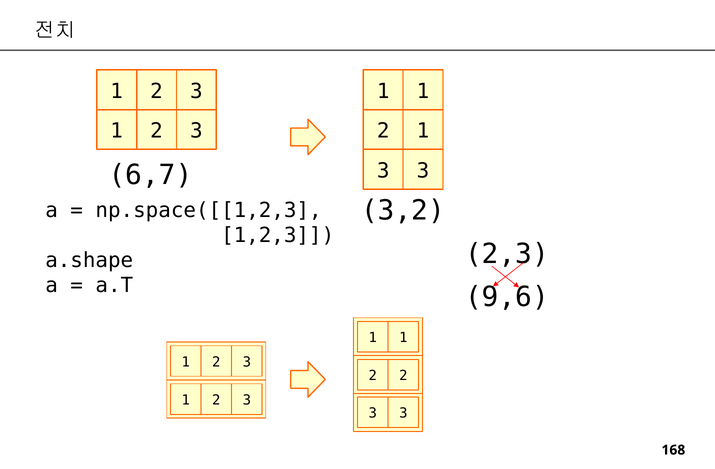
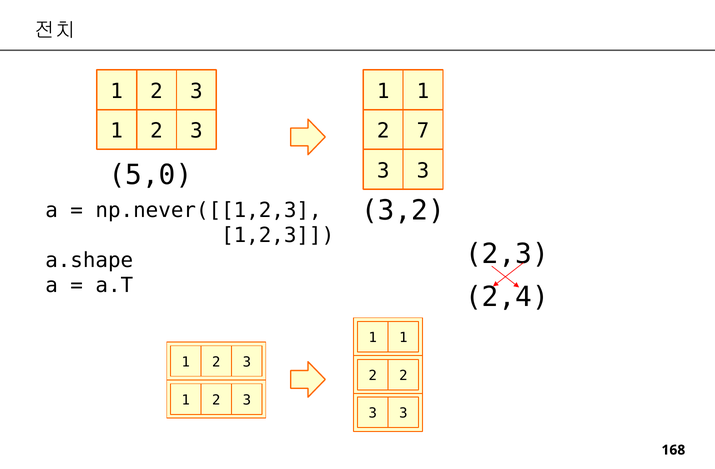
2 1: 1 -> 7 (423, 131)
6,7: 6,7 -> 5,0 (150, 175)
np.space([[1,2,3: np.space([[1,2,3 -> np.never([[1,2,3 (209, 211)
9,6: 9,6 -> 2,4 (507, 298)
